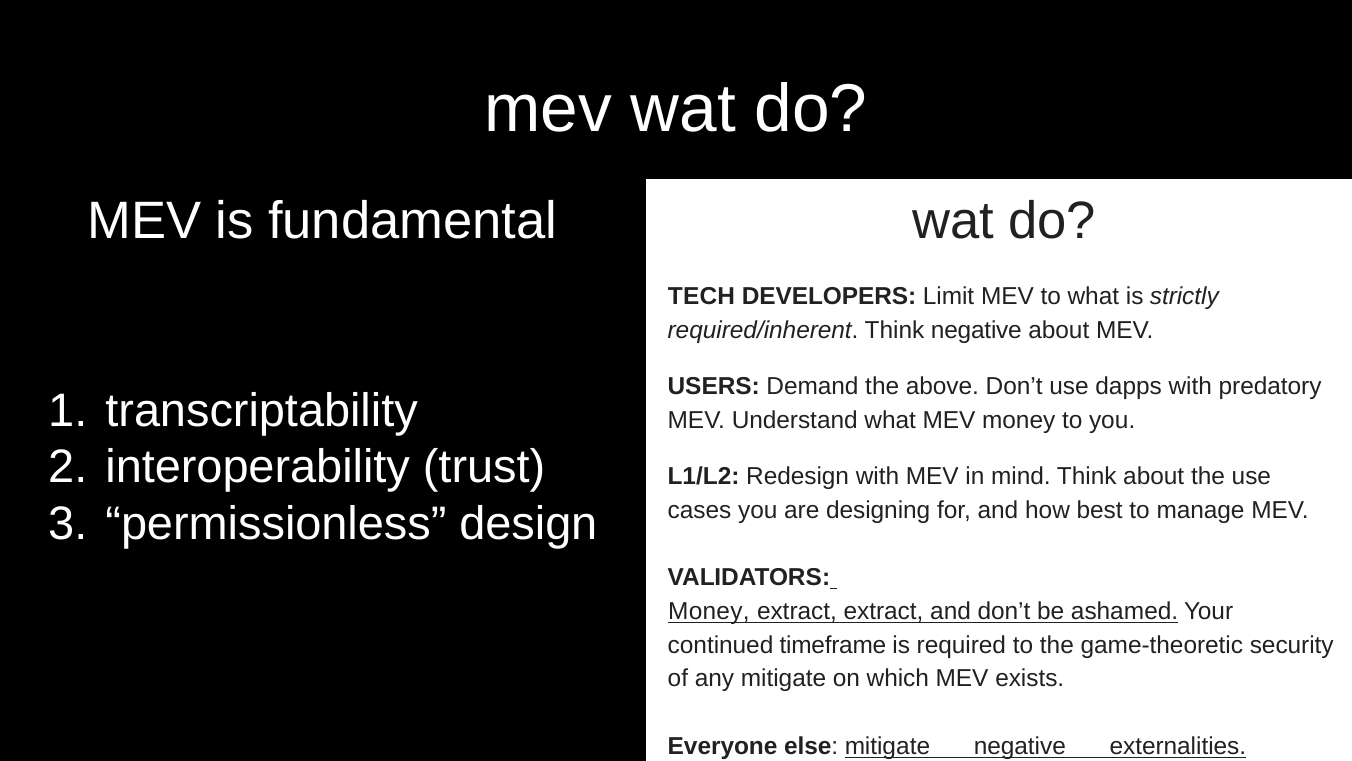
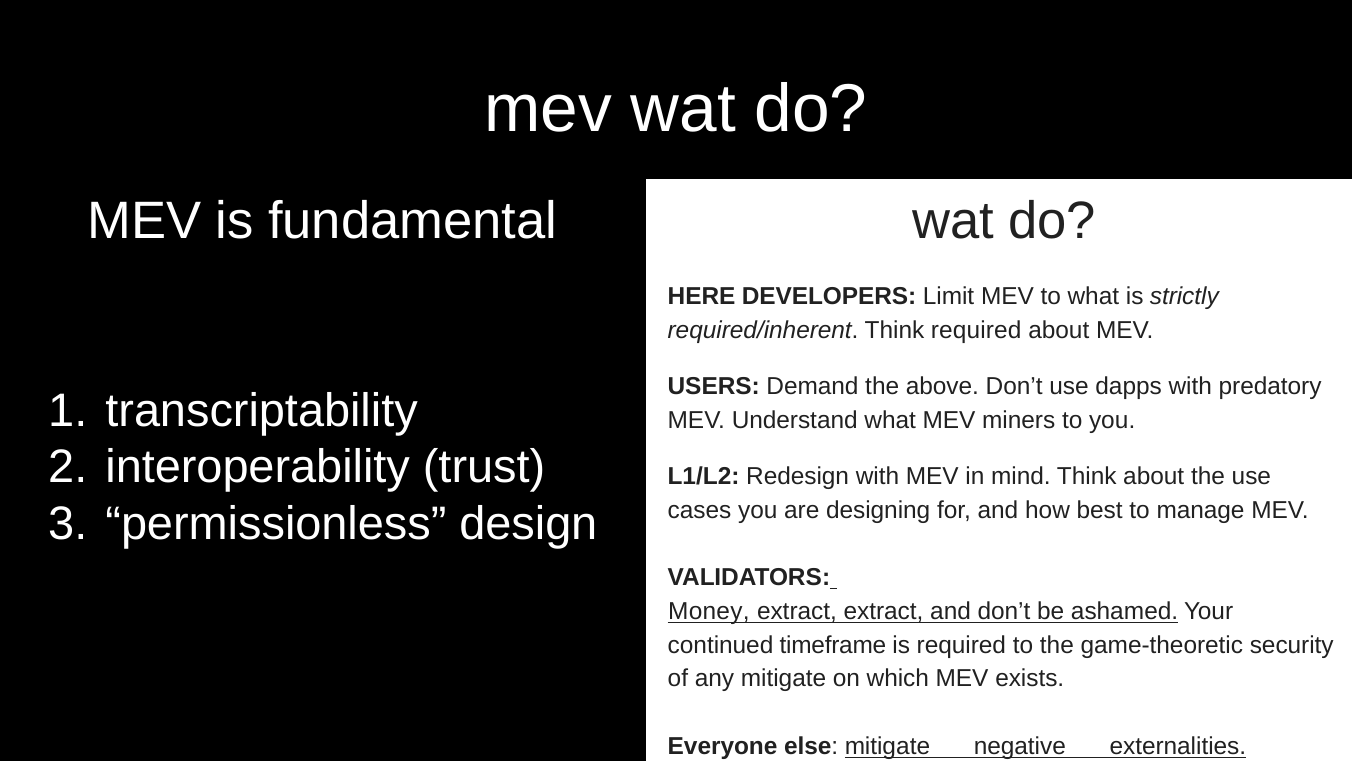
TECH: TECH -> HERE (702, 297)
Think negative: negative -> required (976, 330)
MEV money: money -> miners (1019, 420)
